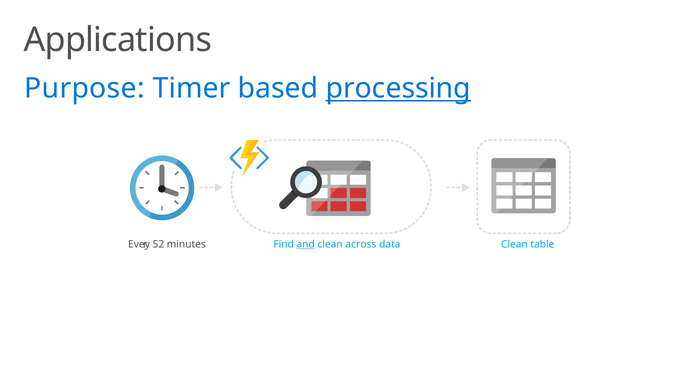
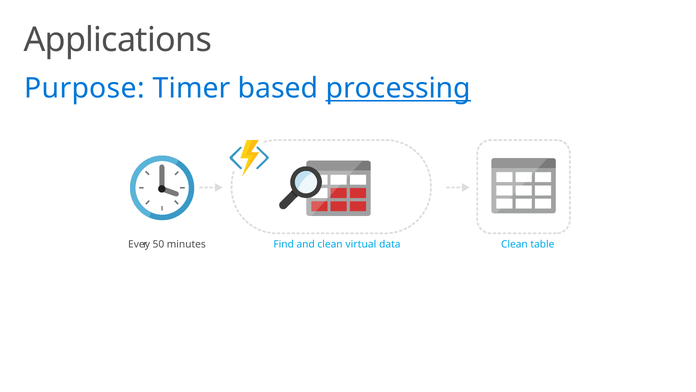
52: 52 -> 50 (158, 244)
and underline: present -> none (306, 244)
across: across -> virtual (361, 244)
